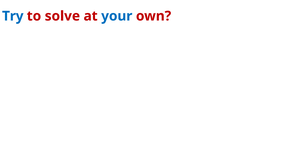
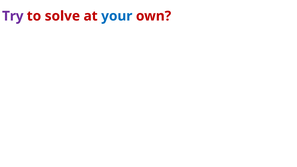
Try colour: blue -> purple (13, 16)
